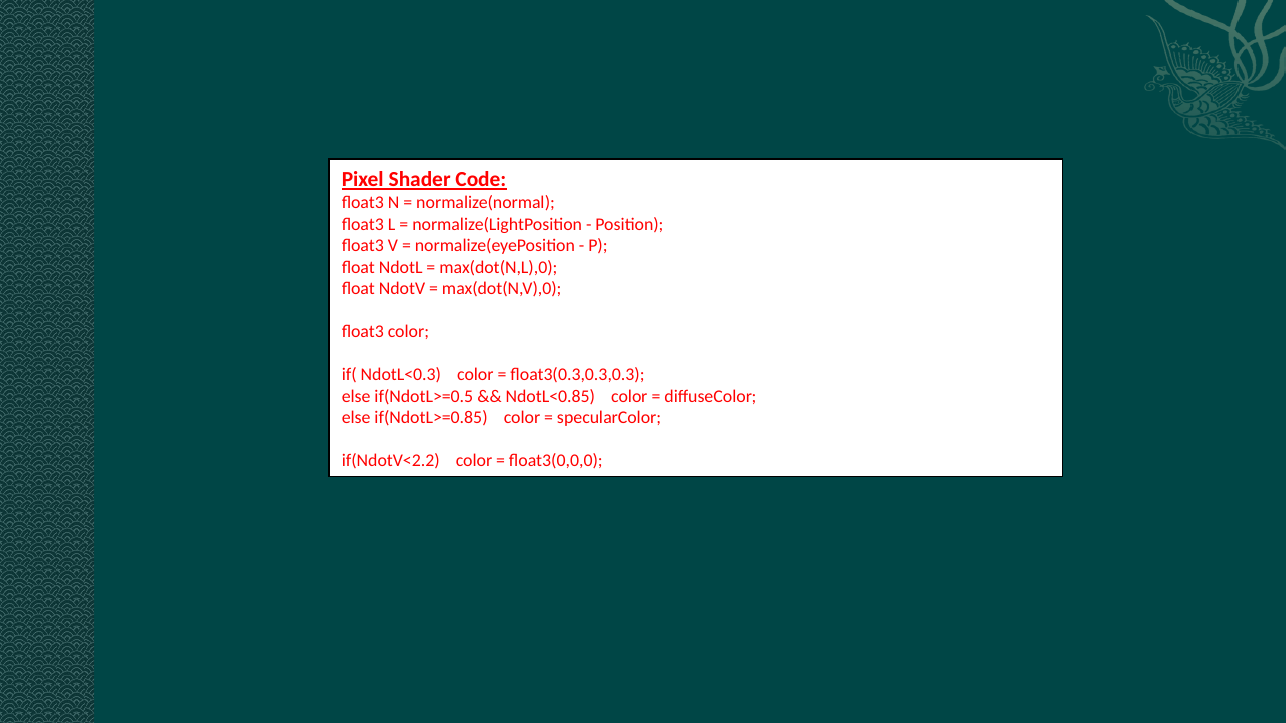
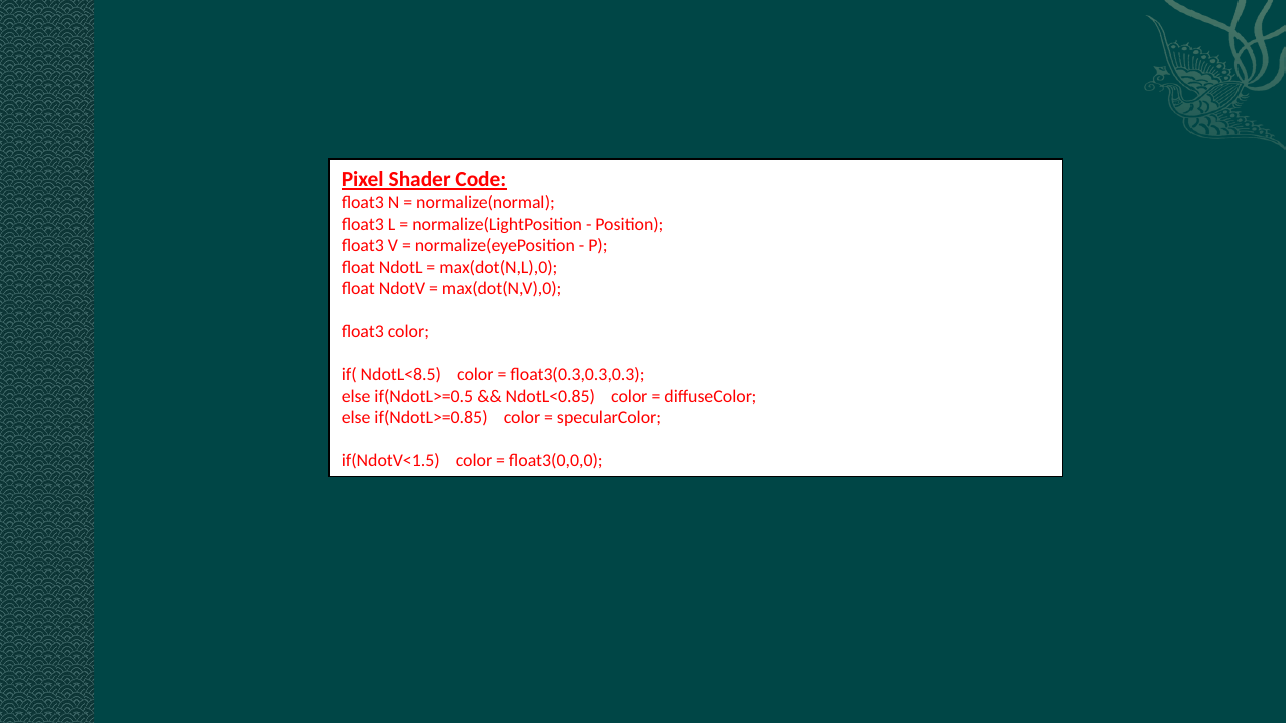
NdotL<0.3: NdotL<0.3 -> NdotL<8.5 (401, 375)
if(NdotV<2.2: if(NdotV<2.2 -> if(NdotV<1.5 (391, 461)
